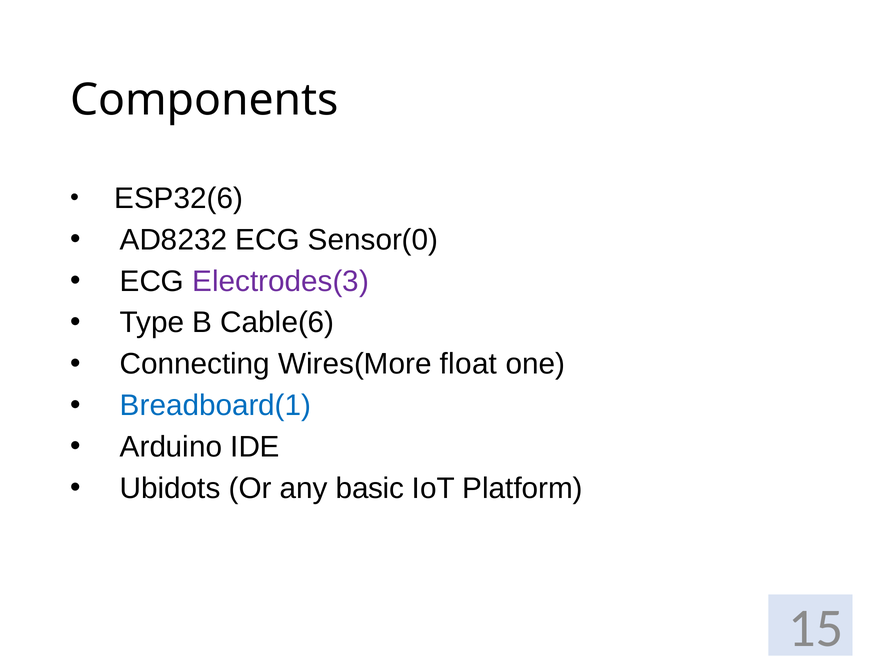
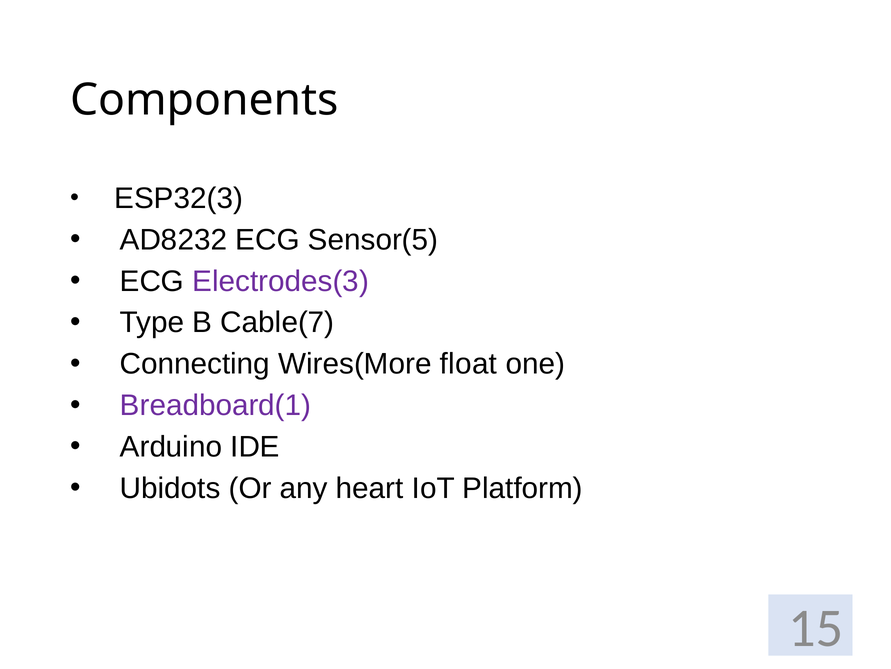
ESP32(6: ESP32(6 -> ESP32(3 (179, 198)
Sensor(0: Sensor(0 -> Sensor(5 (373, 240)
Cable(6: Cable(6 -> Cable(7 (277, 322)
Breadboard(1 colour: blue -> purple (216, 405)
basic: basic -> heart (370, 488)
